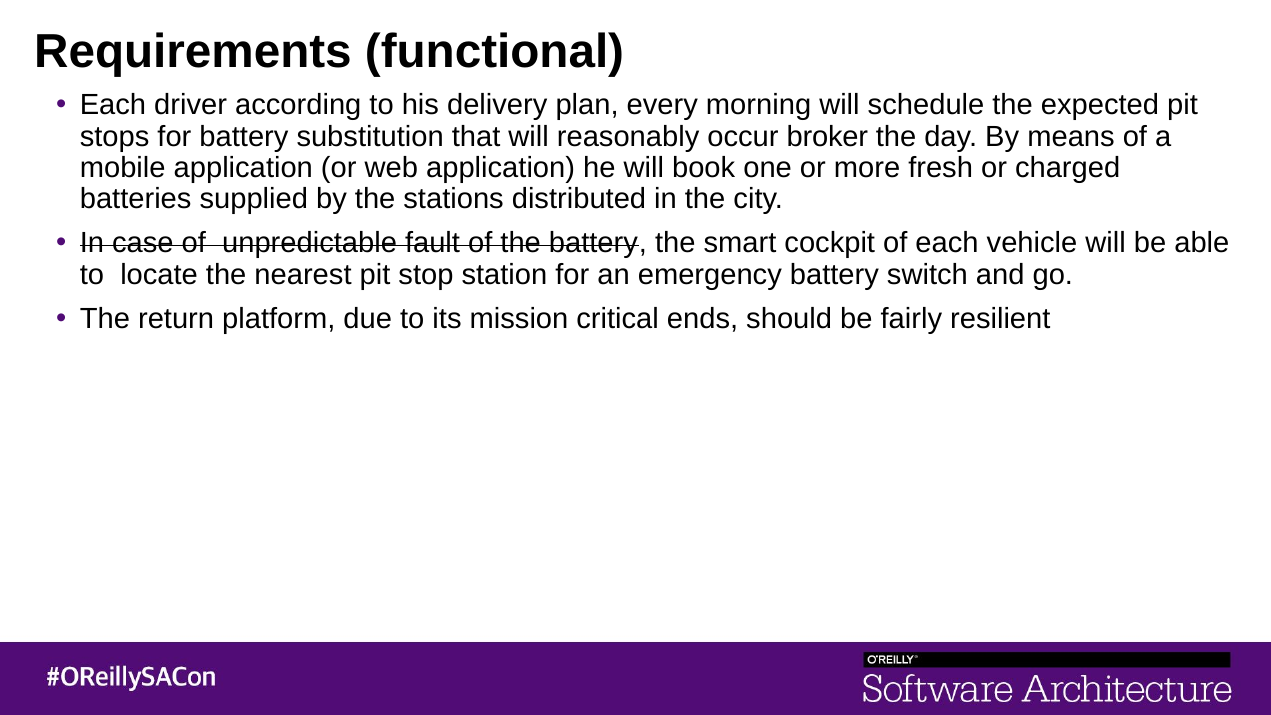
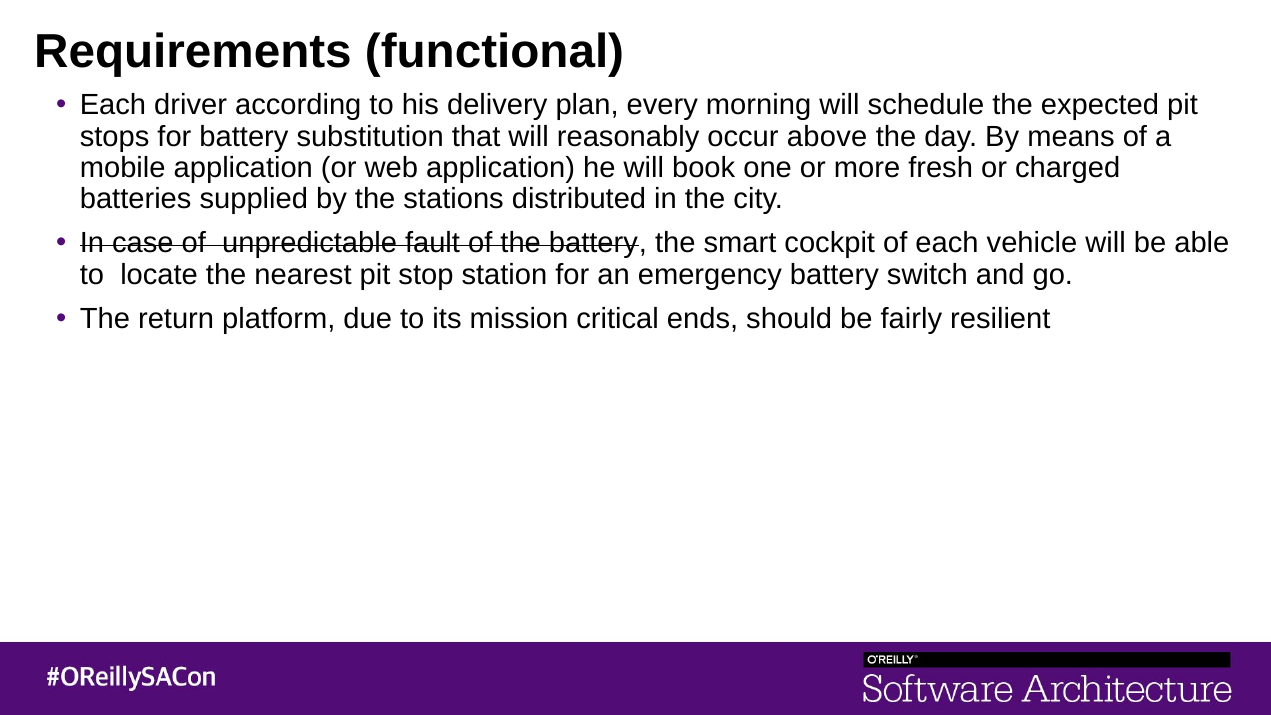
broker: broker -> above (827, 136)
